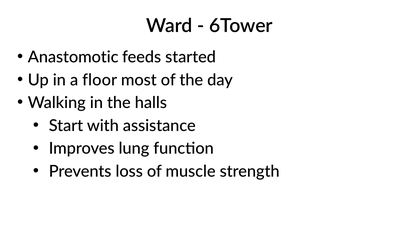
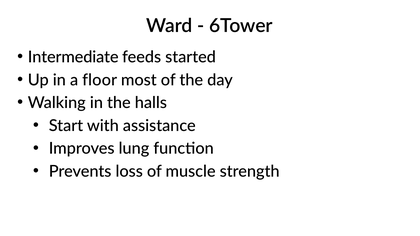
Anastomotic: Anastomotic -> Intermediate (73, 57)
